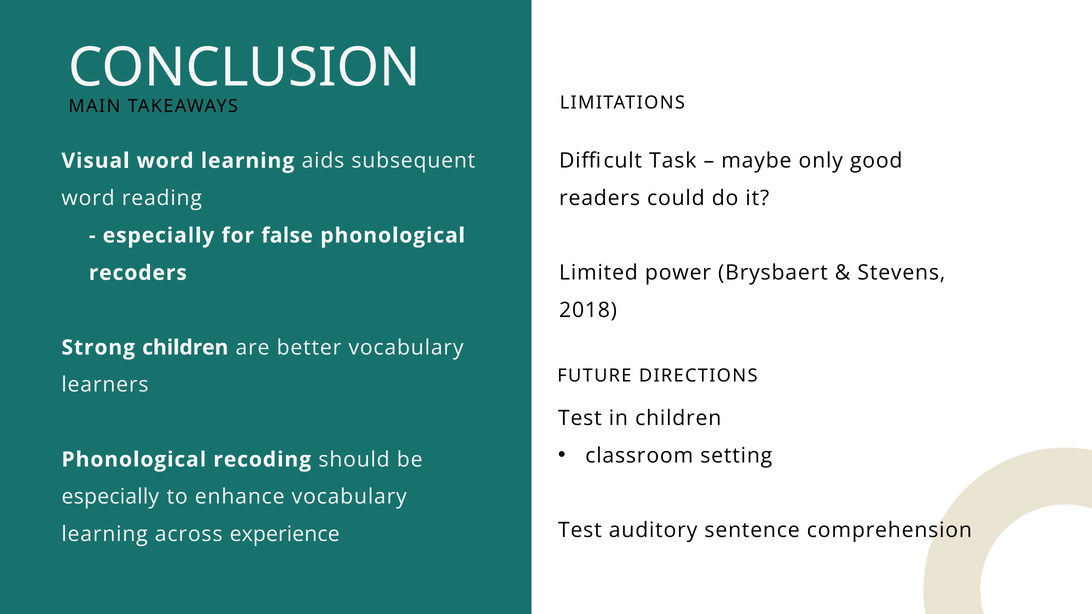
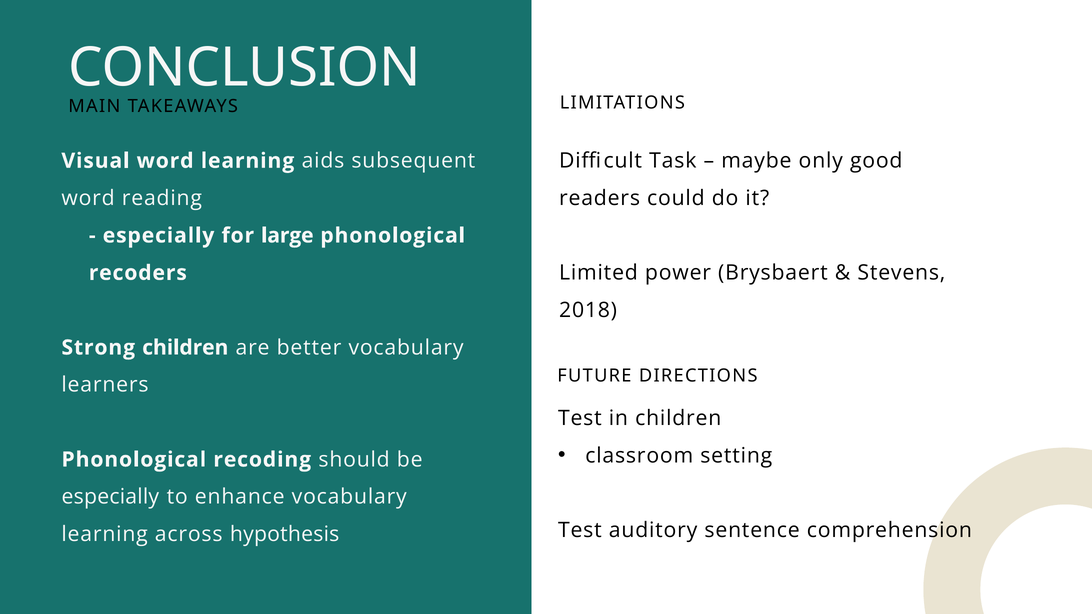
false: false -> large (287, 236)
experience: experience -> hypothesis (285, 535)
